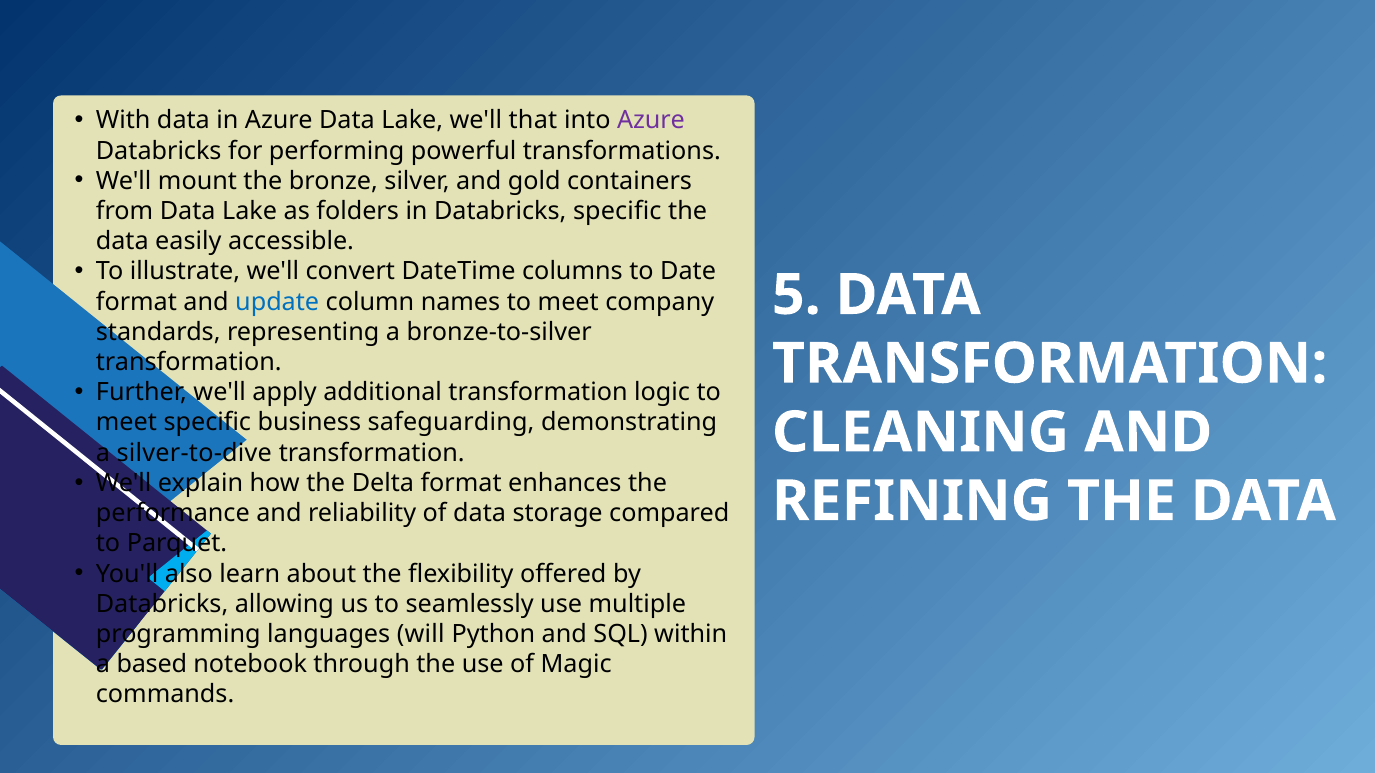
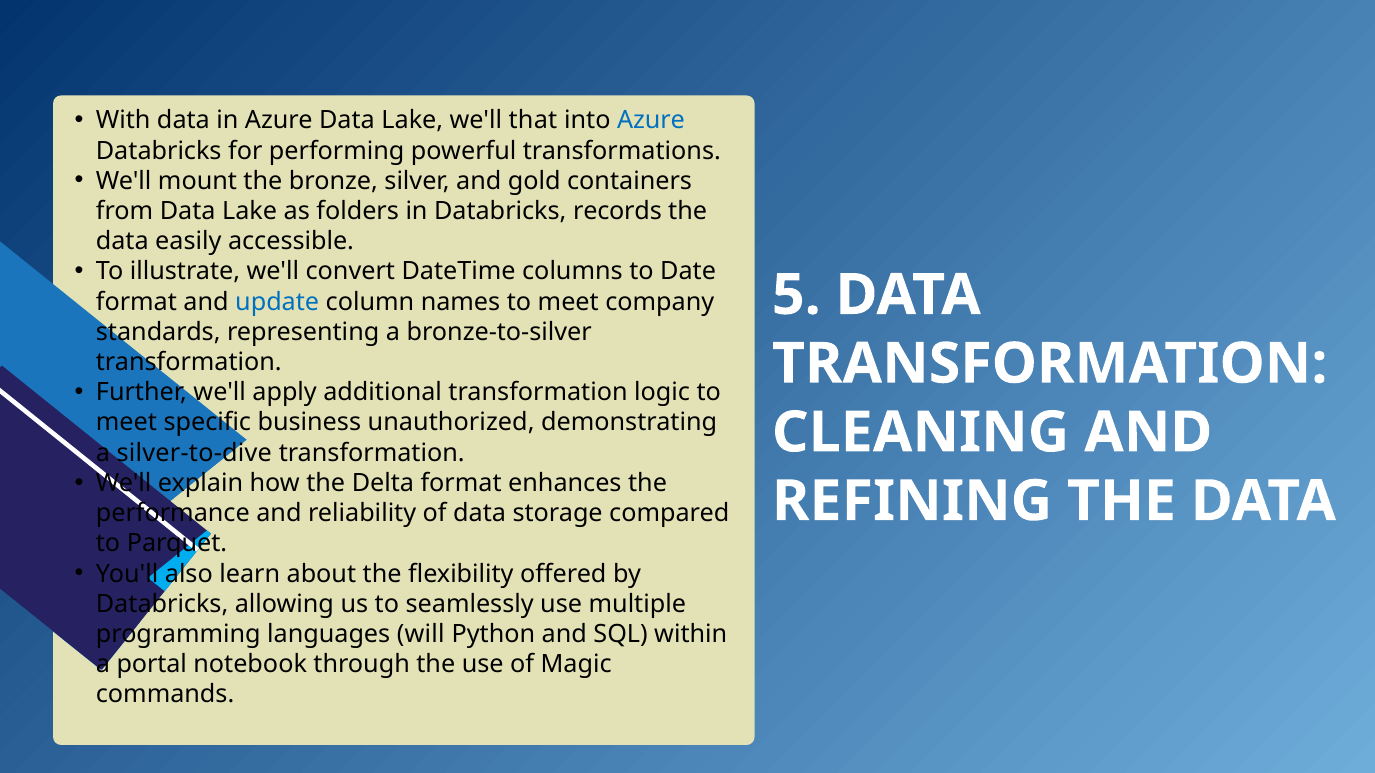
Azure colour: purple -> blue (651, 121)
Databricks specific: specific -> records (617, 211)
safeguarding: safeguarding -> unauthorized (451, 423)
based: based -> portal (152, 665)
